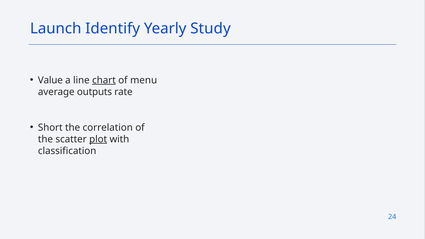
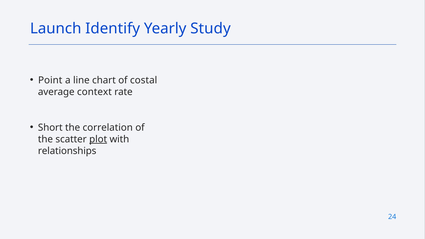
Value: Value -> Point (50, 80)
chart underline: present -> none (104, 80)
menu: menu -> costal (144, 80)
outputs: outputs -> context (94, 92)
classification: classification -> relationships (67, 151)
